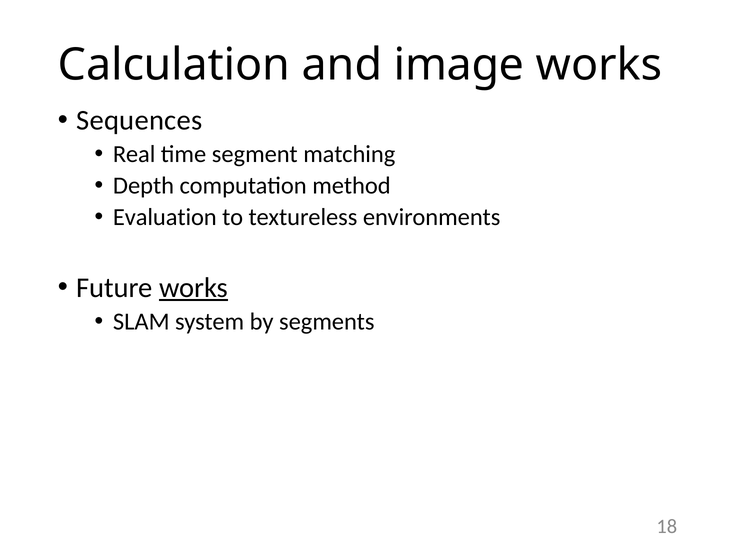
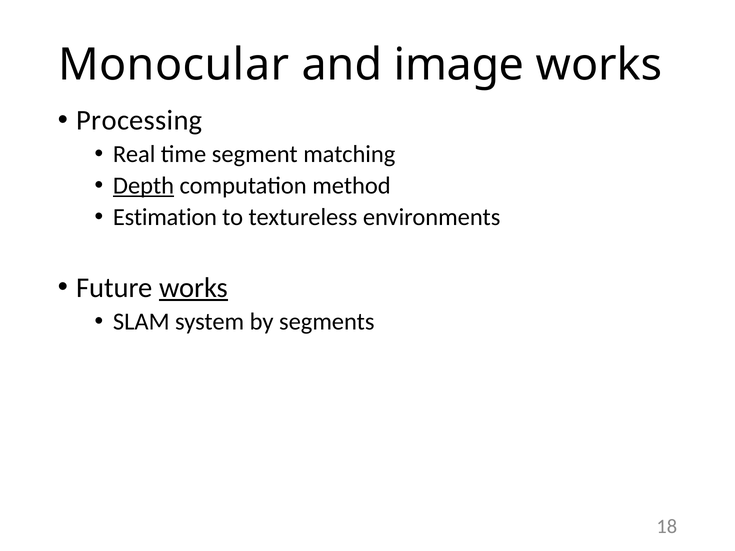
Calculation: Calculation -> Monocular (174, 65)
Sequences: Sequences -> Processing (139, 121)
Depth underline: none -> present (144, 186)
Evaluation: Evaluation -> Estimation (165, 217)
